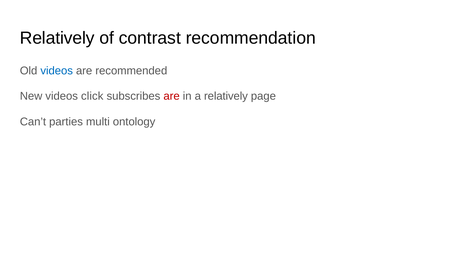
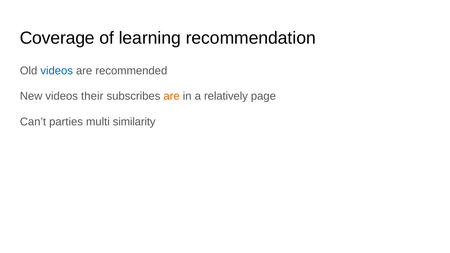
Relatively: Relatively -> Coverage (57, 38)
contrast: contrast -> learning (150, 38)
click: click -> their (92, 96)
are colour: red -> orange (172, 96)
ontology: ontology -> similarity (134, 122)
